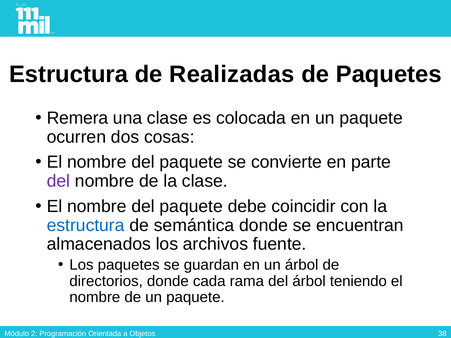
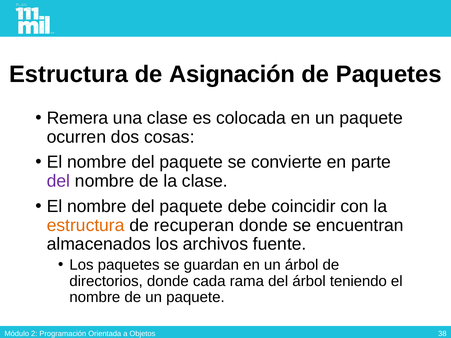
Realizadas: Realizadas -> Asignación (232, 74)
estructura colour: blue -> orange (86, 225)
semántica: semántica -> recuperan (194, 225)
